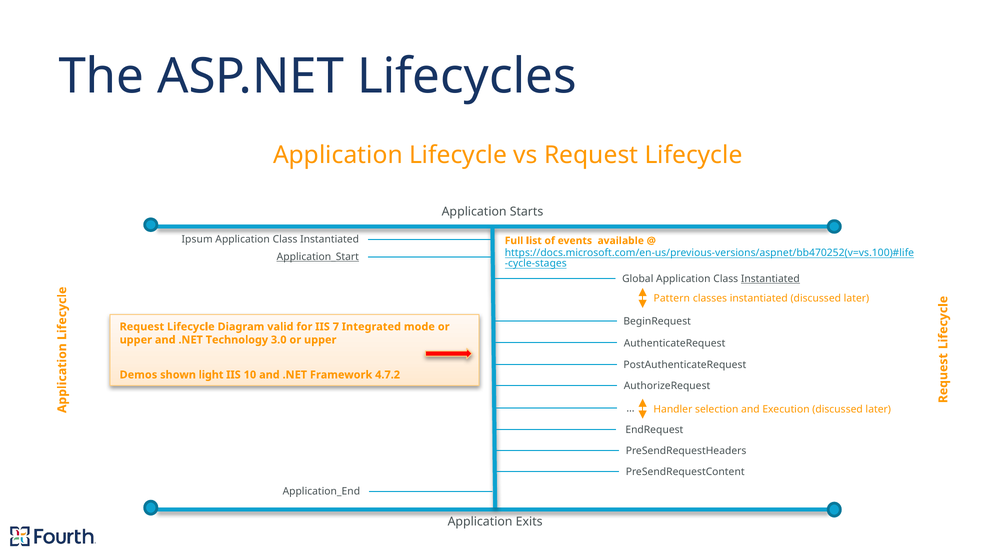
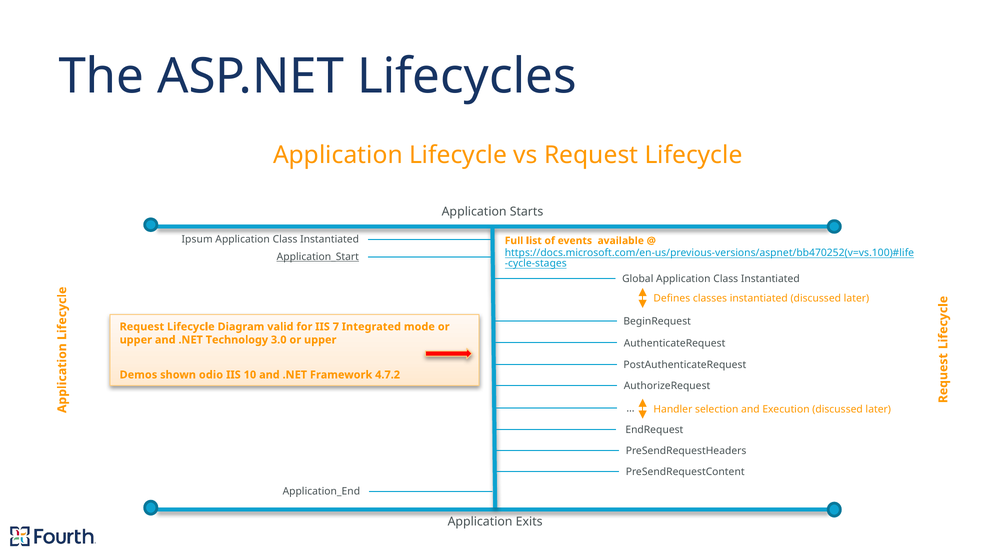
Instantiated underline: present -> none (770, 279)
Pattern: Pattern -> Defines (672, 299)
light: light -> odio (211, 375)
